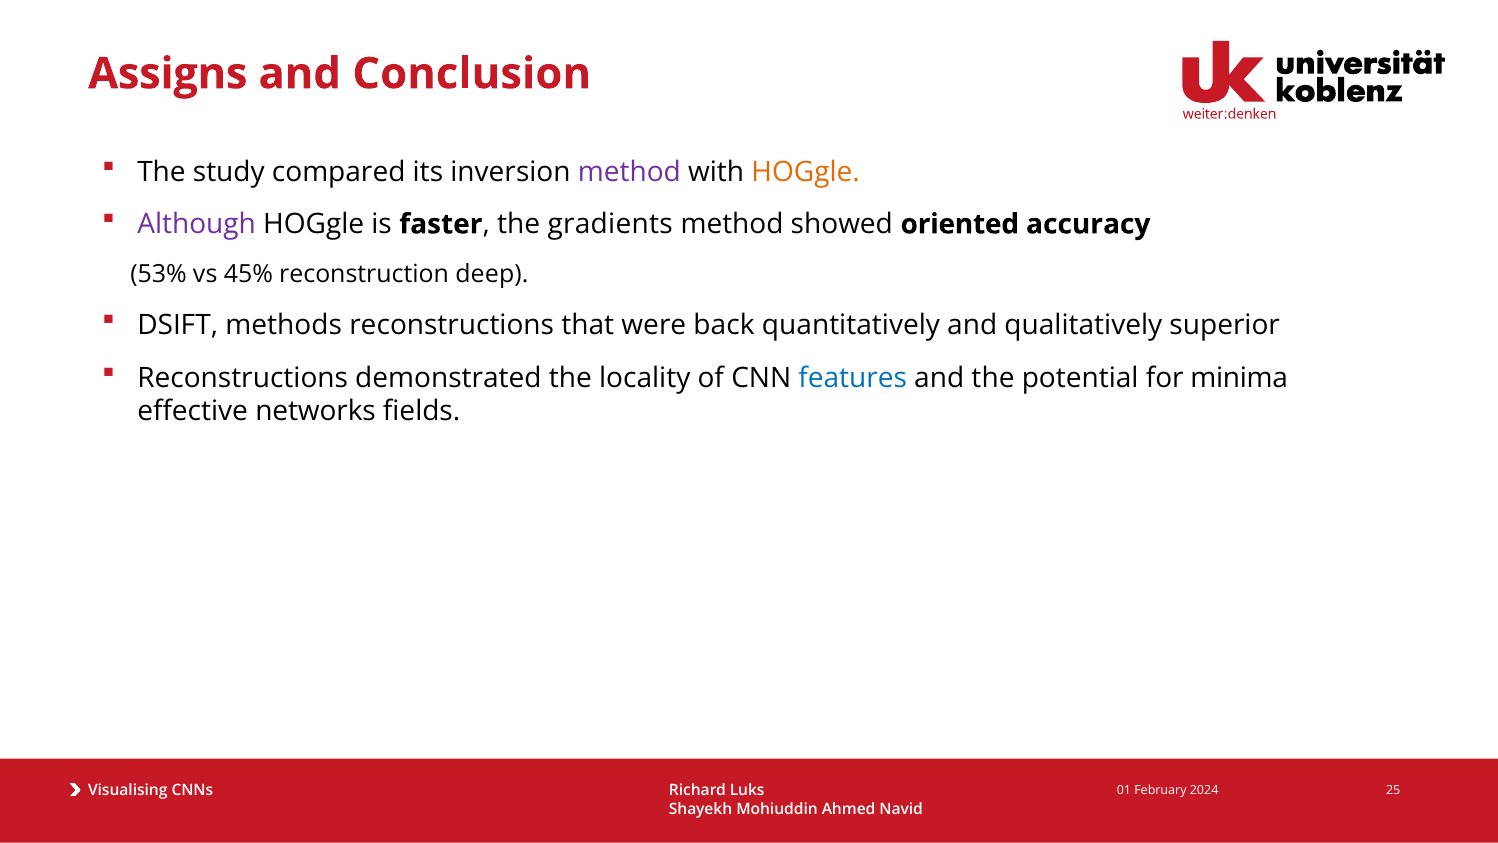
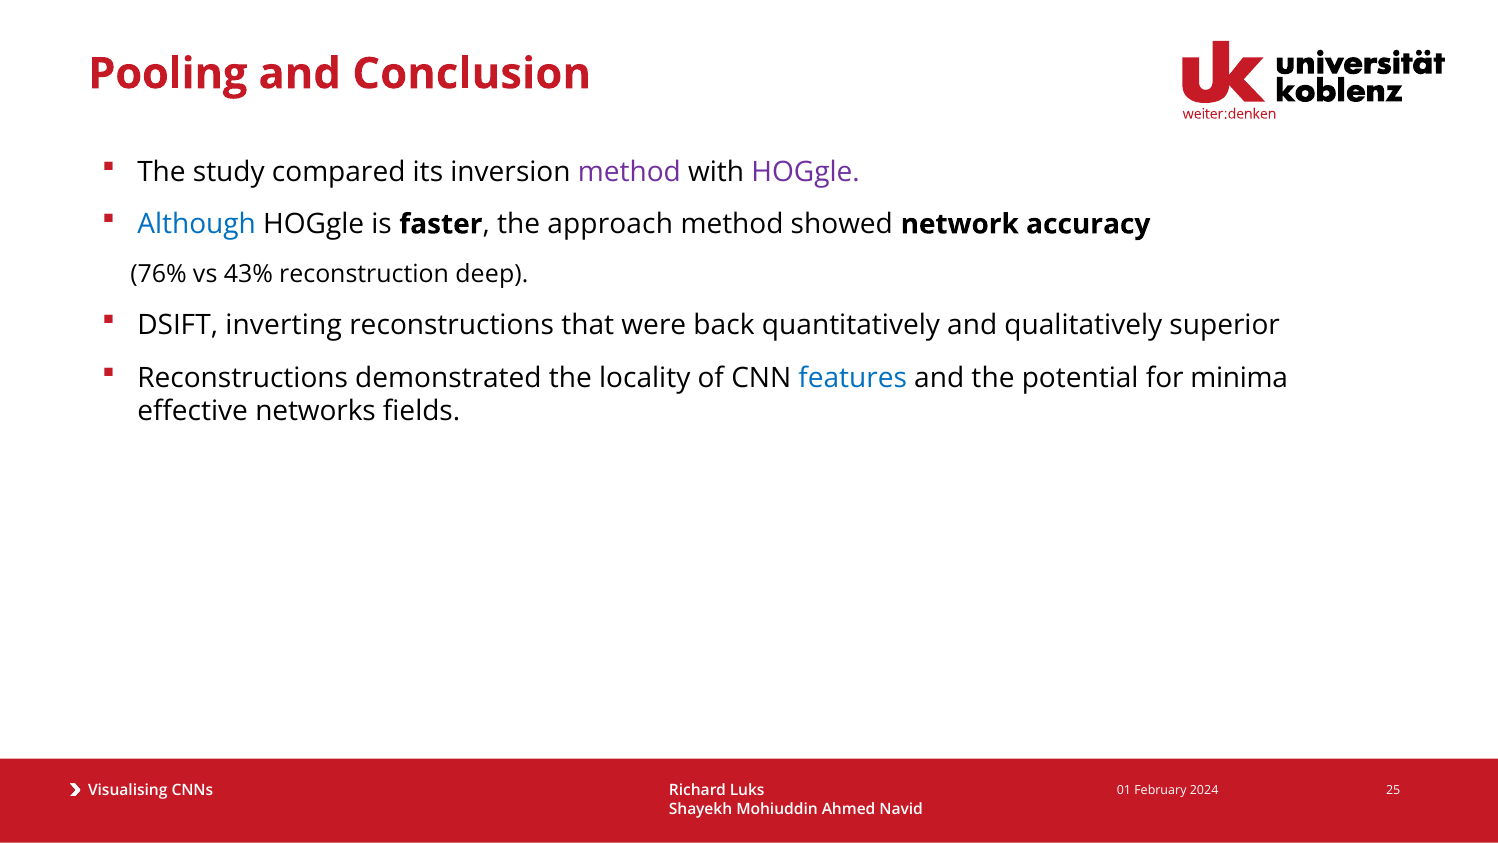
Assigns: Assigns -> Pooling (168, 74)
HOGgle colour: orange -> purple (806, 172)
Although colour: purple -> blue (197, 224)
gradients: gradients -> approach (610, 224)
oriented: oriented -> network (960, 224)
53%: 53% -> 76% (159, 274)
45%: 45% -> 43% (248, 274)
methods: methods -> inverting (284, 325)
